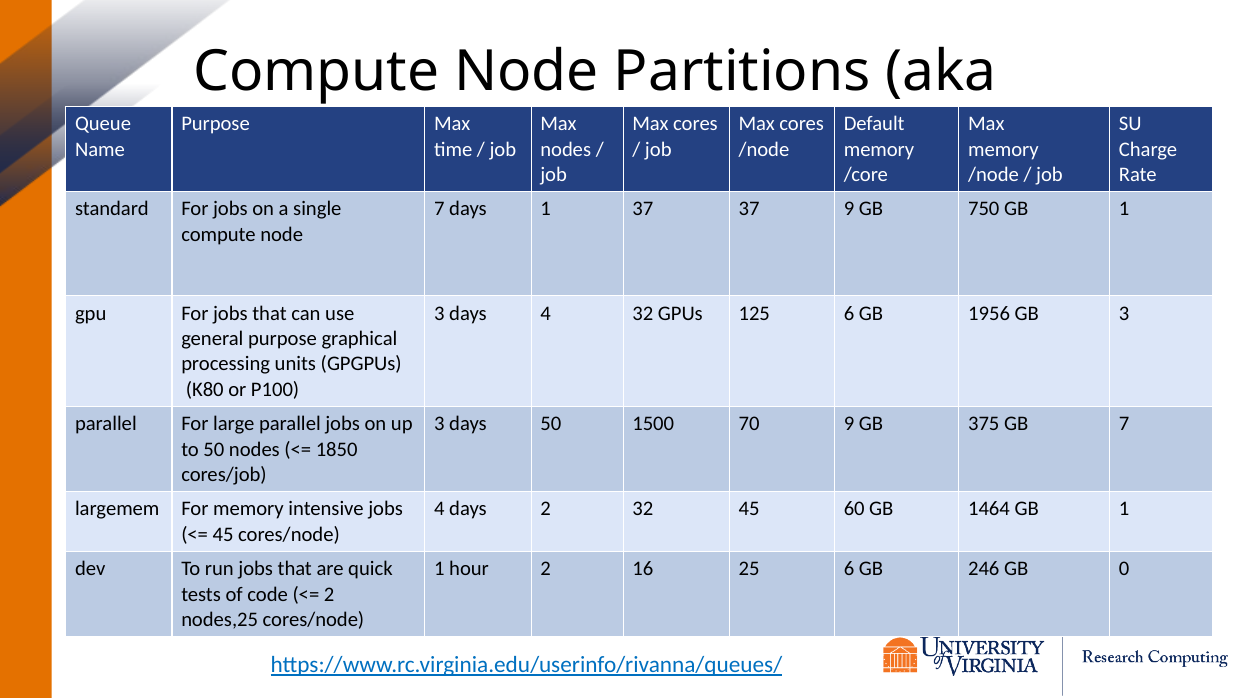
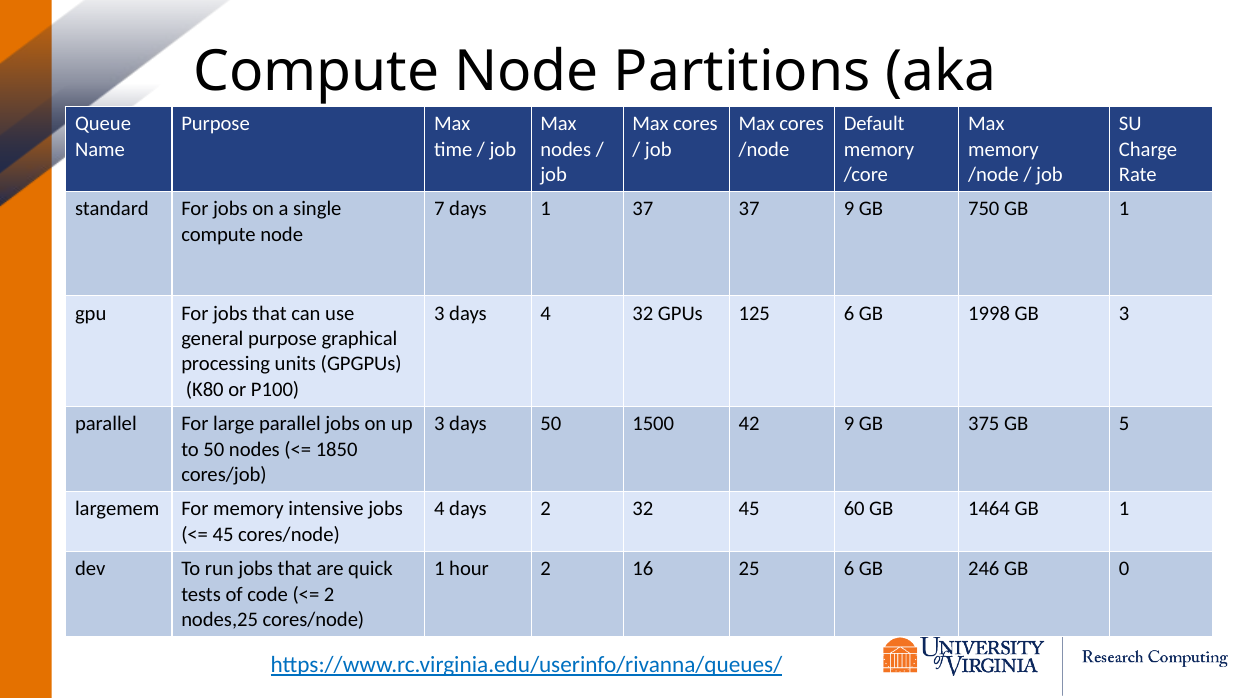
1956: 1956 -> 1998 (989, 313)
70: 70 -> 42 (749, 424)
GB 7: 7 -> 5 (1124, 424)
